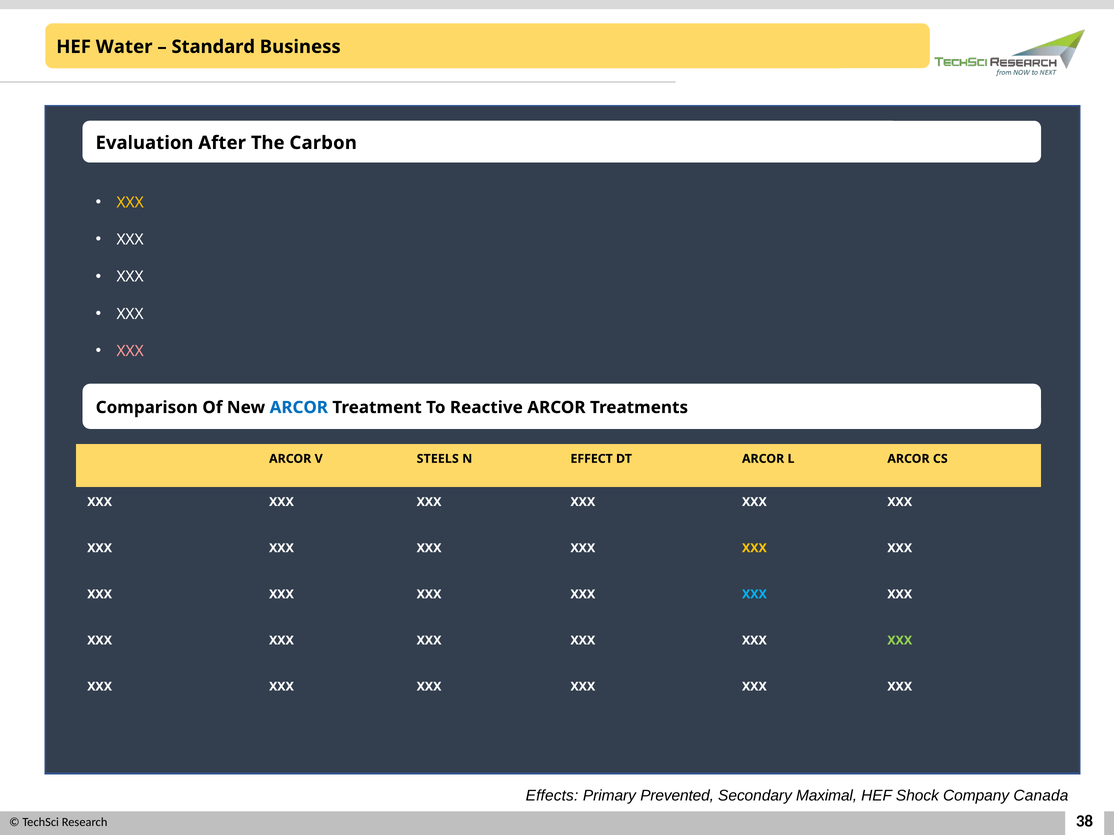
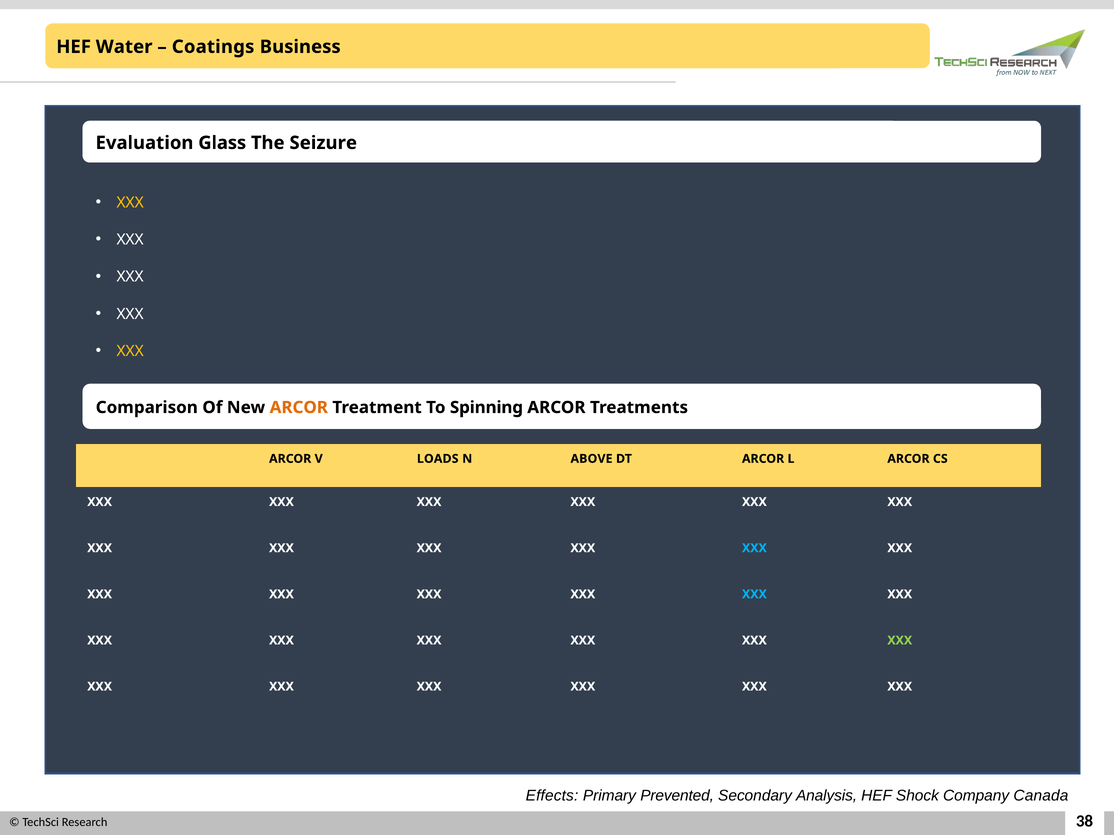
Standard: Standard -> Coatings (213, 47)
After: After -> Glass (222, 143)
Carbon: Carbon -> Seizure (323, 143)
XXX colour: pink -> yellow (130, 351)
ARCOR colour: blue -> orange (299, 408)
Reactive: Reactive -> Spinning (486, 408)
STEELS: STEELS -> LOADS (438, 459)
EFFECT: EFFECT -> ABOVE (592, 459)
XXX colour: yellow -> light blue (754, 548)
Maximal: Maximal -> Analysis (827, 796)
